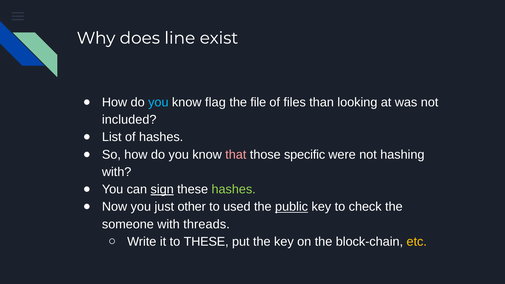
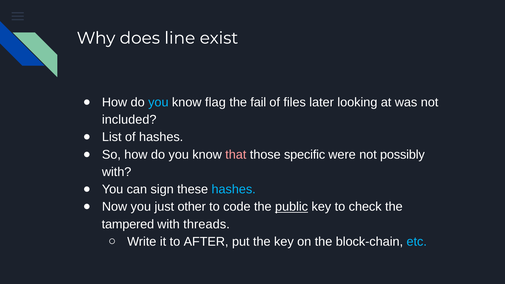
file: file -> fail (258, 102)
than: than -> later (322, 102)
hashing: hashing -> possibly (402, 155)
sign underline: present -> none (162, 189)
hashes colour: light green -> light blue (234, 189)
used: used -> code (237, 207)
someone: someone -> tampered (128, 224)
to THESE: THESE -> AFTER (206, 242)
etc colour: yellow -> light blue (417, 242)
